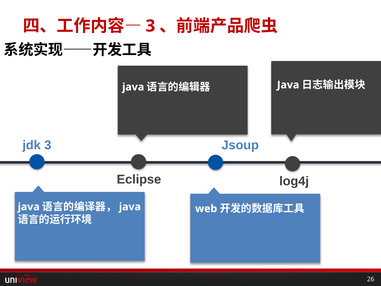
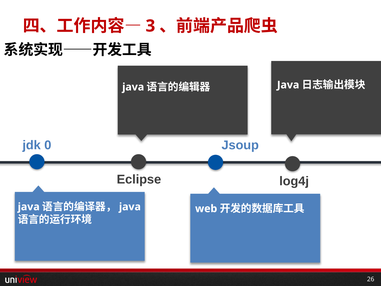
jdk 3: 3 -> 0 (48, 145)
